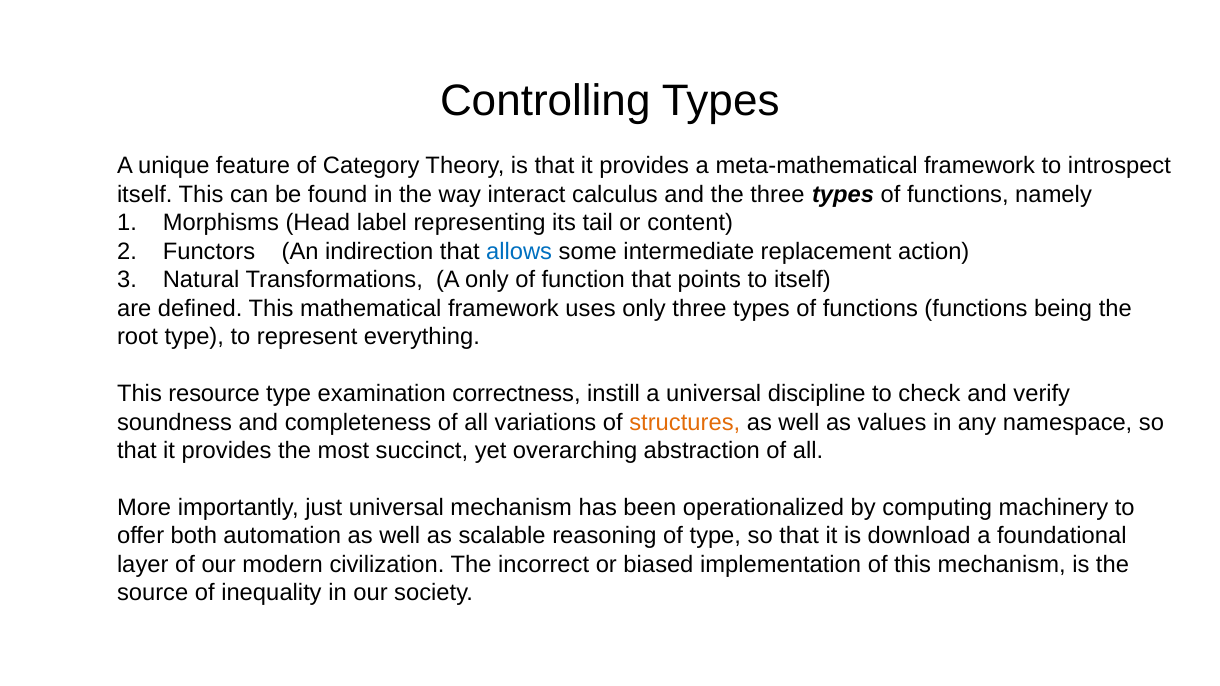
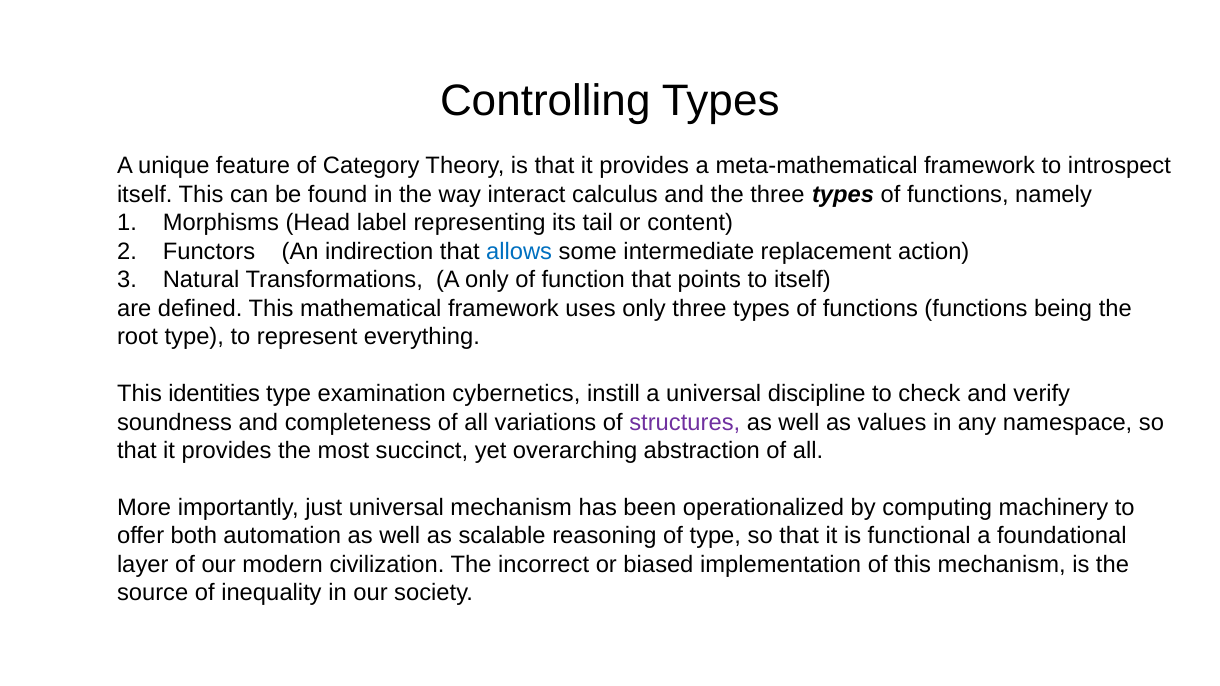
resource: resource -> identities (214, 394)
correctness: correctness -> cybernetics (516, 394)
structures colour: orange -> purple (685, 422)
download: download -> functional (919, 536)
